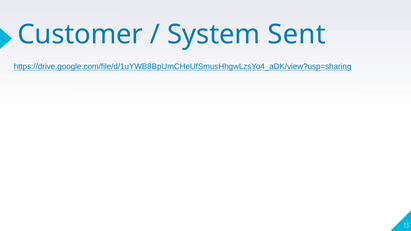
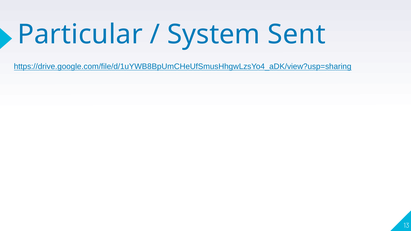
Customer: Customer -> Particular (80, 34)
